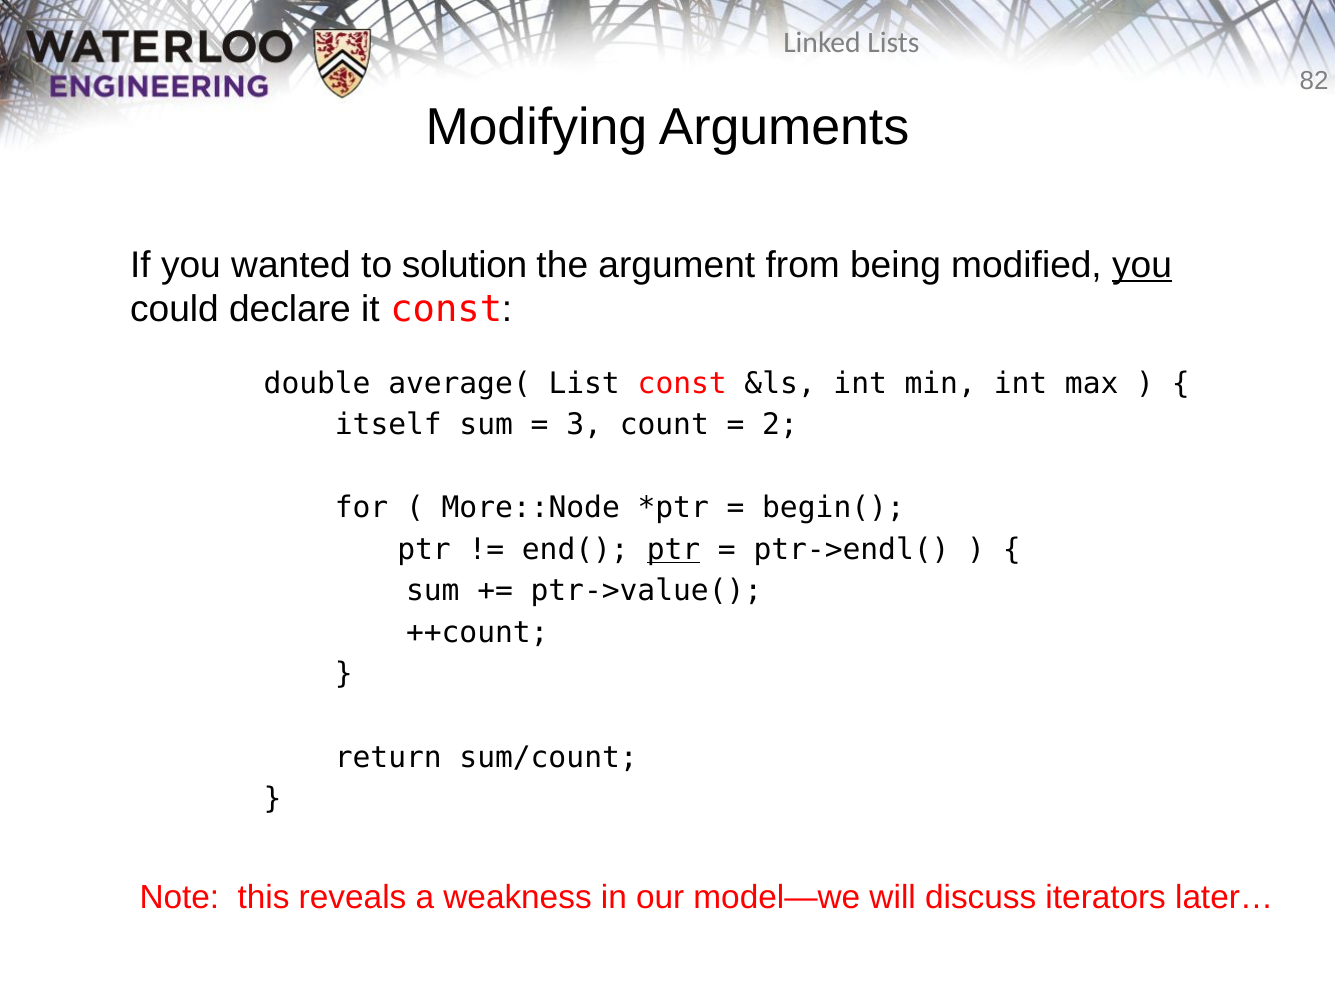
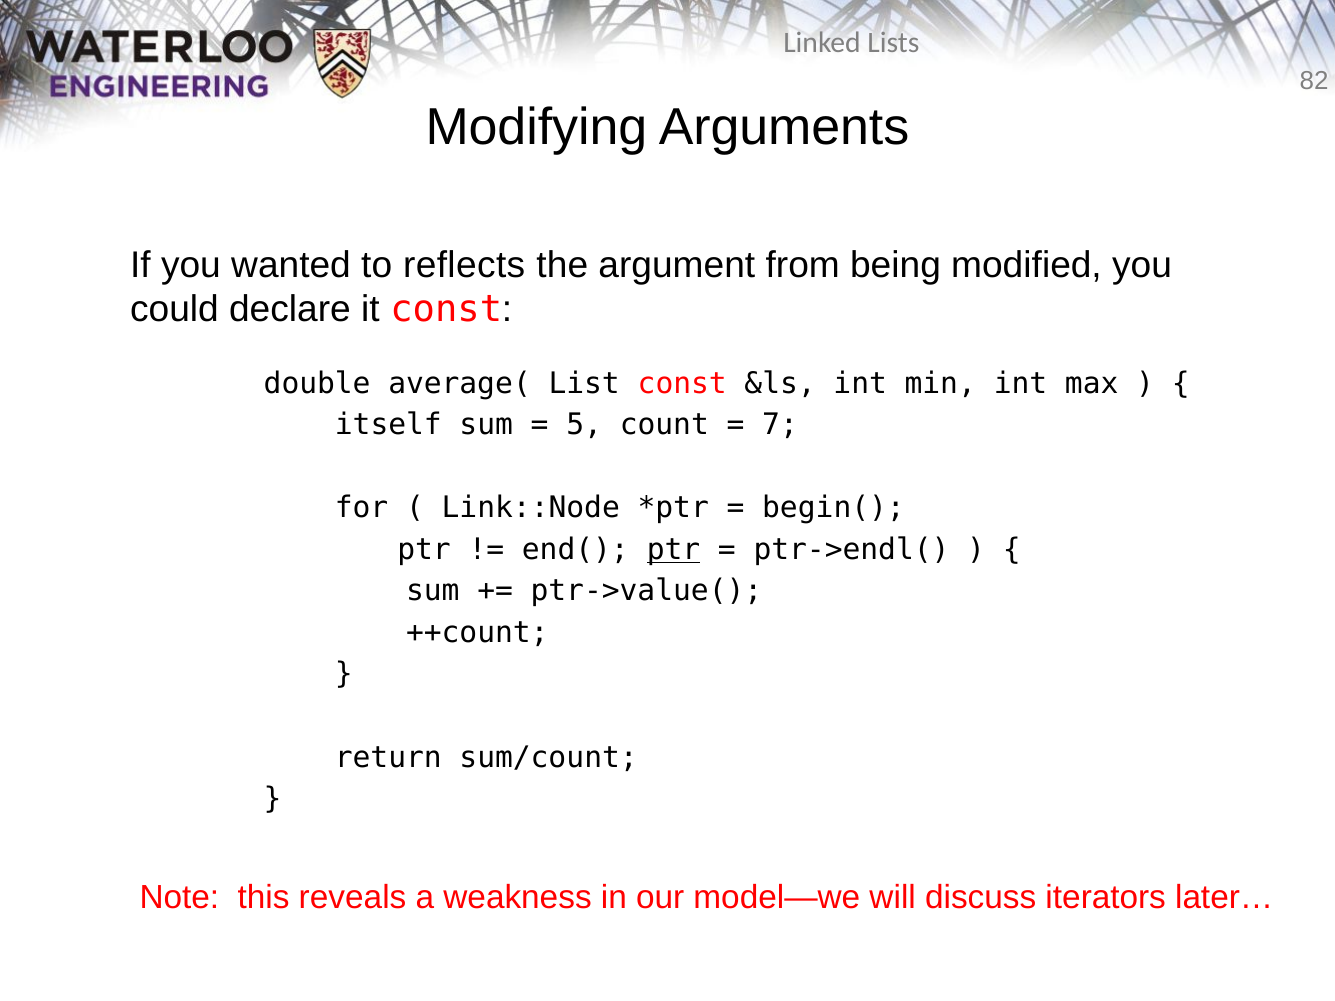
solution: solution -> reflects (464, 265)
you underline: present -> none (1142, 265)
3: 3 -> 5 (584, 425)
2: 2 -> 7 (780, 425)
More::Node: More::Node -> Link::Node (531, 508)
